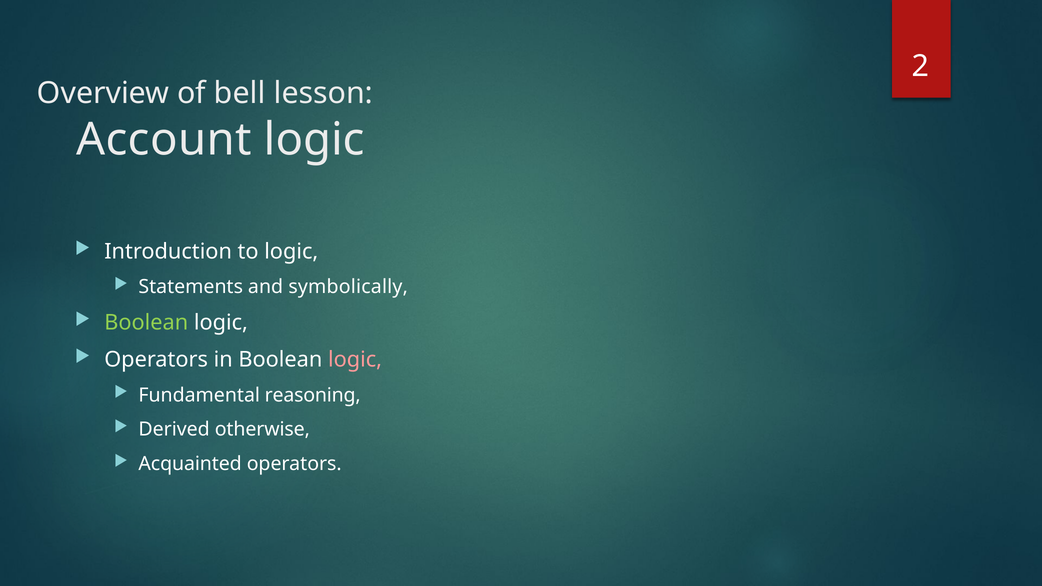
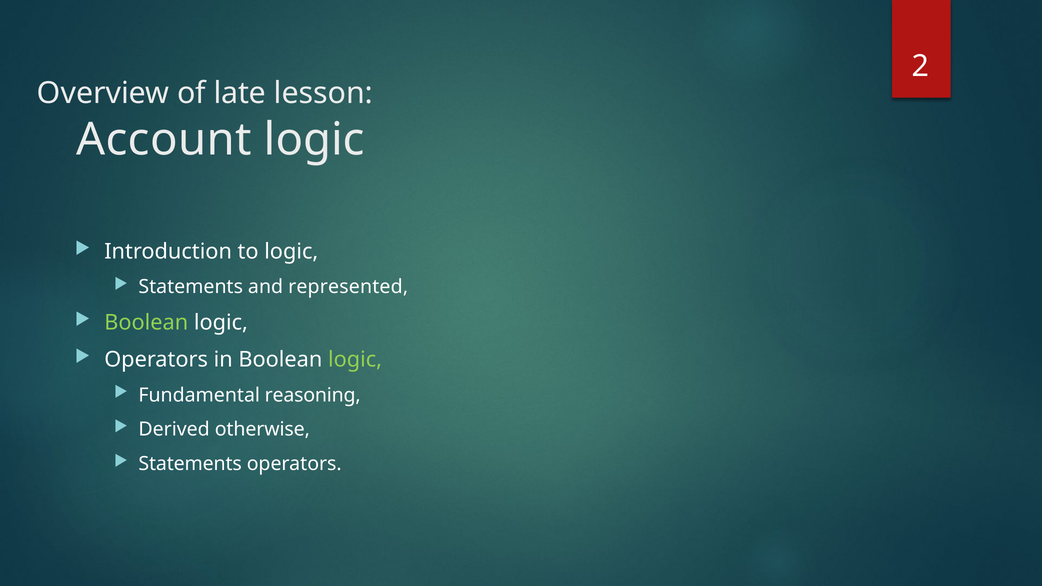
bell: bell -> late (240, 93)
symbolically: symbolically -> represented (348, 287)
logic colour: pink -> light green (355, 360)
Acquainted: Acquainted -> Statements (190, 464)
